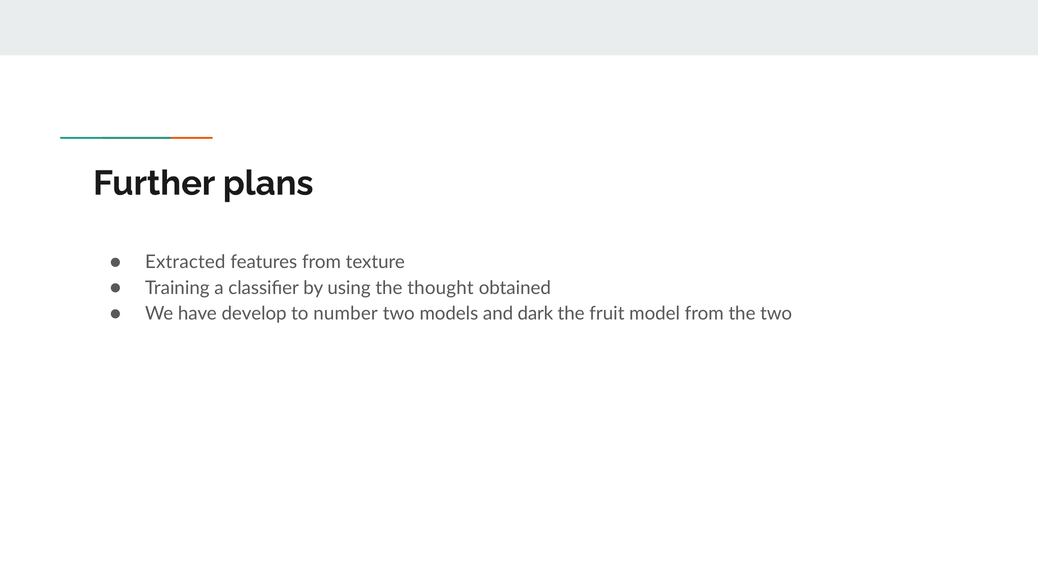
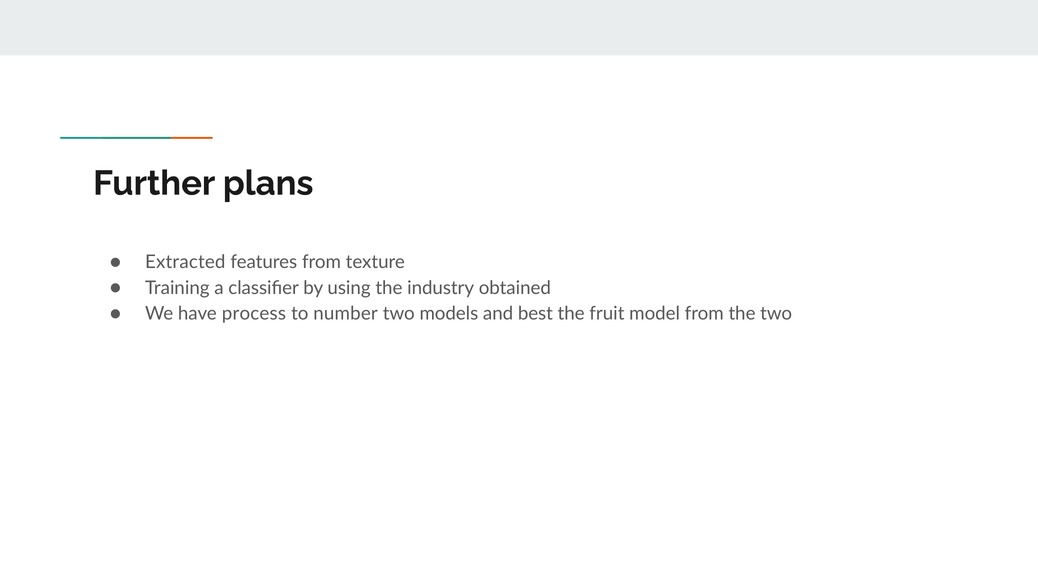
thought: thought -> industry (441, 288)
develop: develop -> process (254, 314)
dark: dark -> best (535, 314)
